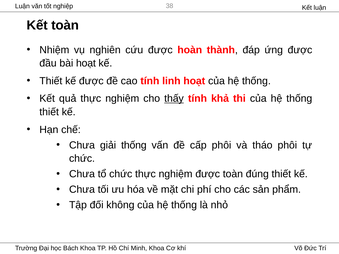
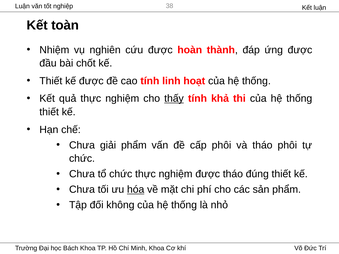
bài hoạt: hoạt -> chốt (86, 63)
giải thống: thống -> phẩm (134, 145)
được toàn: toàn -> tháo (233, 174)
hóa underline: none -> present (136, 190)
